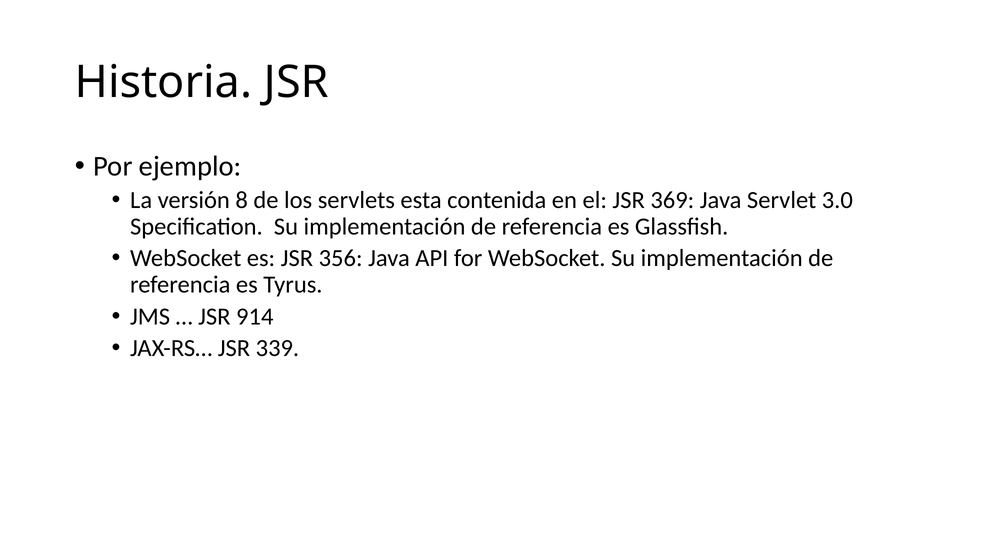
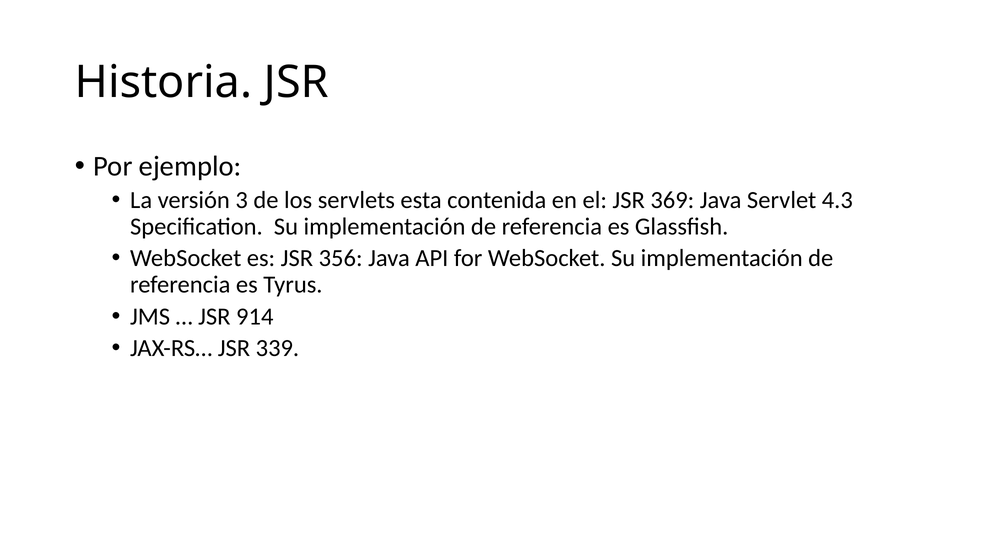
8: 8 -> 3 (242, 200)
3.0: 3.0 -> 4.3 (837, 200)
